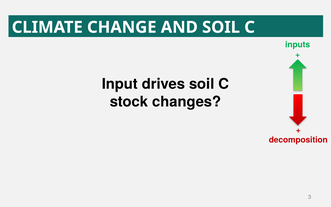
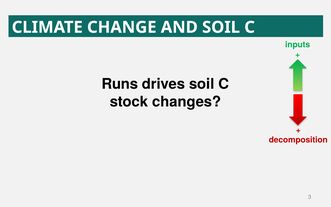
Input: Input -> Runs (120, 84)
